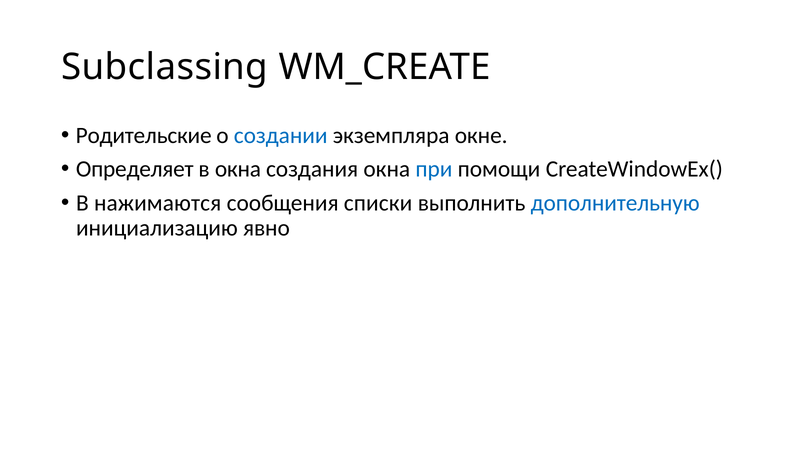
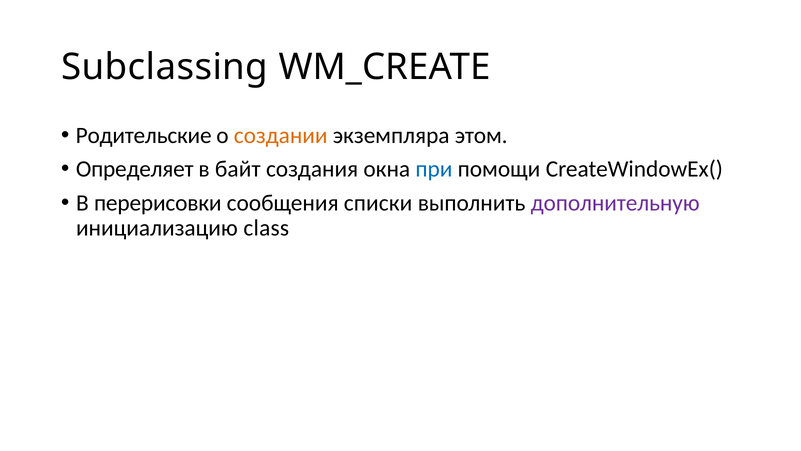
создании colour: blue -> orange (281, 135)
окне: окне -> этом (481, 135)
в окна: окна -> байт (238, 169)
нажимаются: нажимаются -> перерисовки (158, 203)
дополнительную colour: blue -> purple (615, 203)
явно: явно -> class (266, 228)
